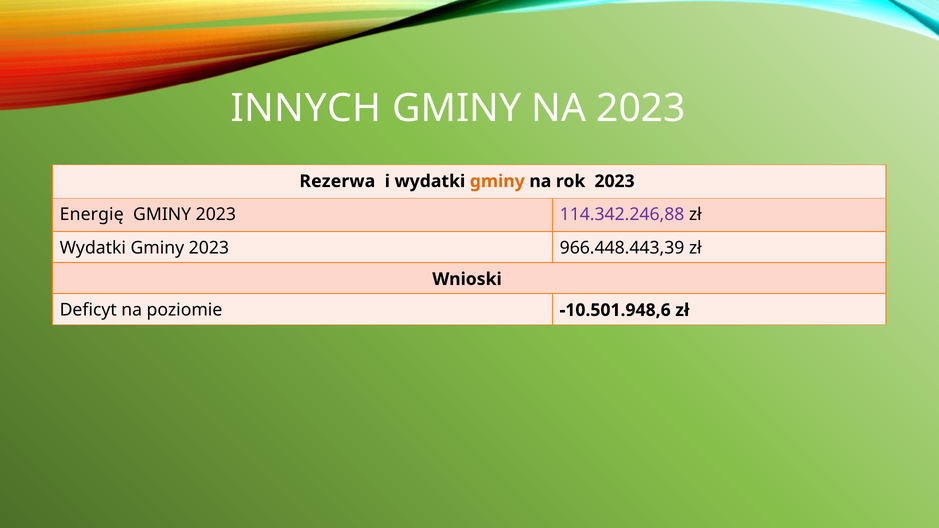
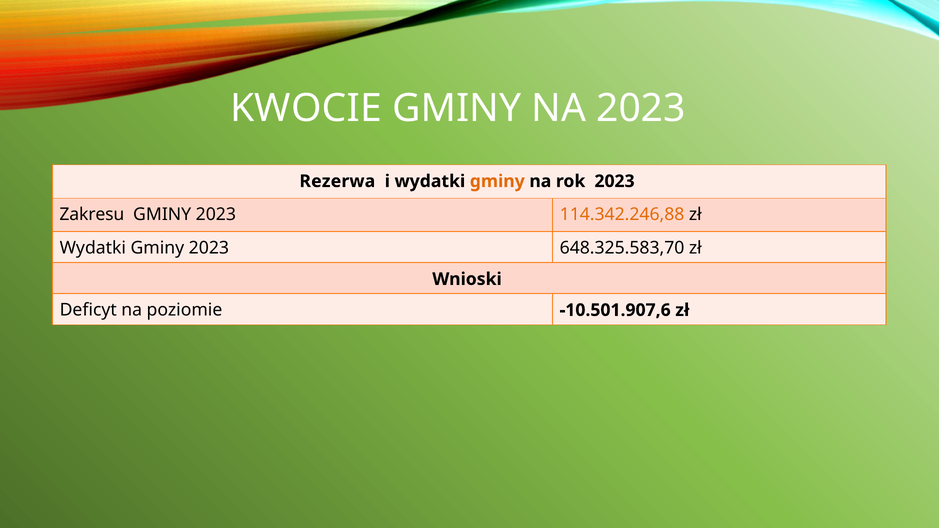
INNYCH: INNYCH -> KWOCIE (306, 108)
Energię: Energię -> Zakresu (92, 215)
114.342.246,88 colour: purple -> orange (622, 215)
966.448.443,39: 966.448.443,39 -> 648.325.583,70 (622, 248)
-10.501.948,6: -10.501.948,6 -> -10.501.907,6 (615, 310)
